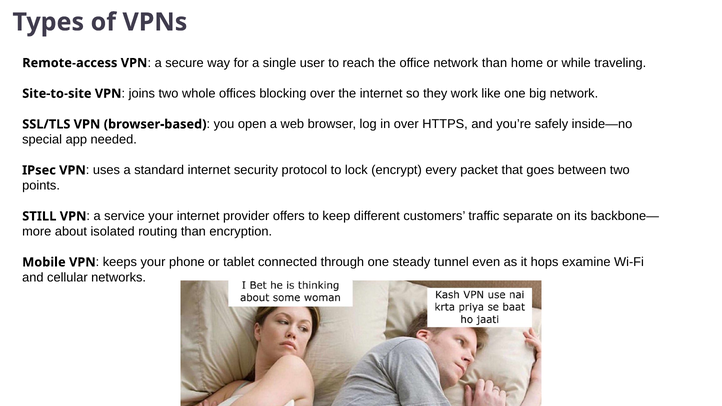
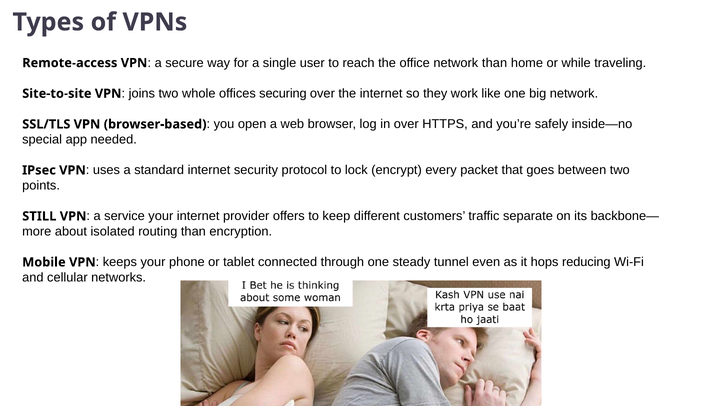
blocking: blocking -> securing (283, 94)
examine: examine -> reducing (586, 262)
